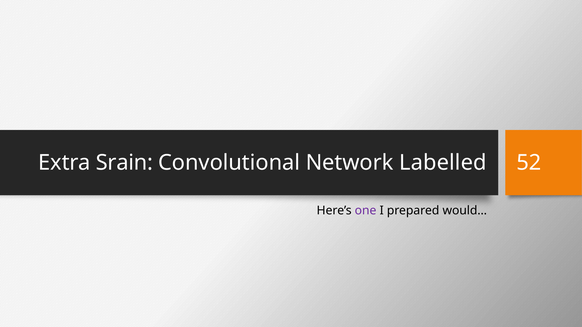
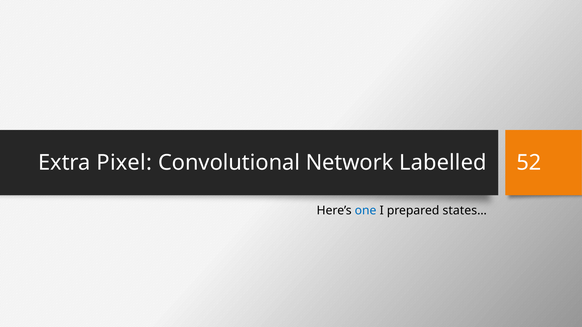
Srain: Srain -> Pixel (124, 163)
one colour: purple -> blue (366, 211)
would…: would… -> states… (465, 211)
